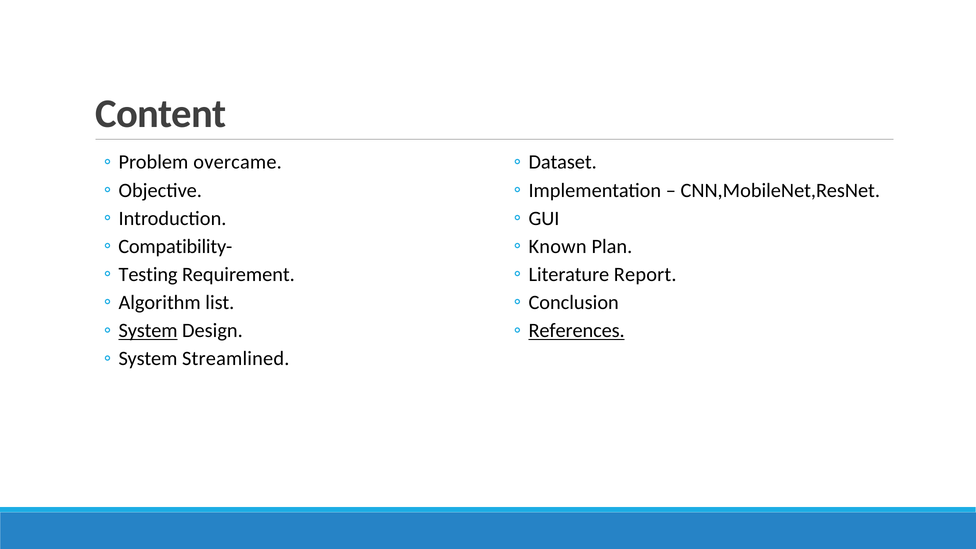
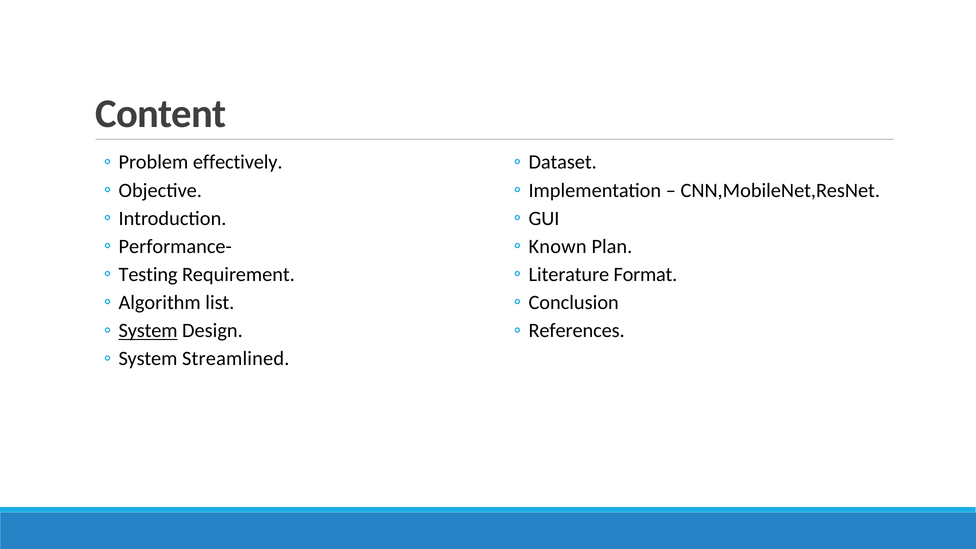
overcame: overcame -> effectively (238, 162)
Compatibility-: Compatibility- -> Performance- (175, 246)
Report: Report -> Format (645, 275)
References underline: present -> none (577, 331)
